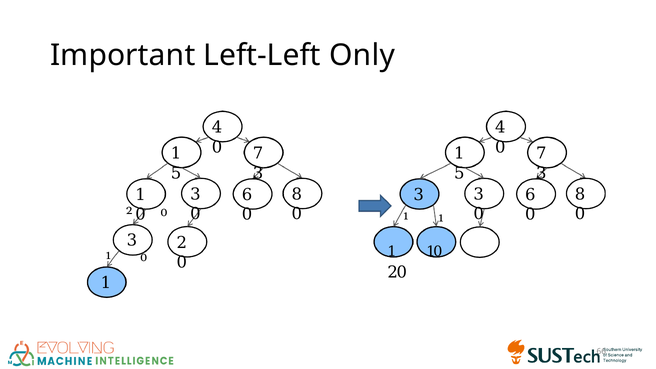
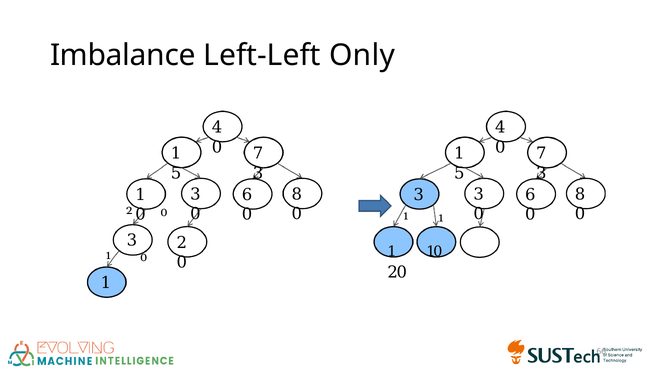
Important: Important -> Imbalance (123, 55)
